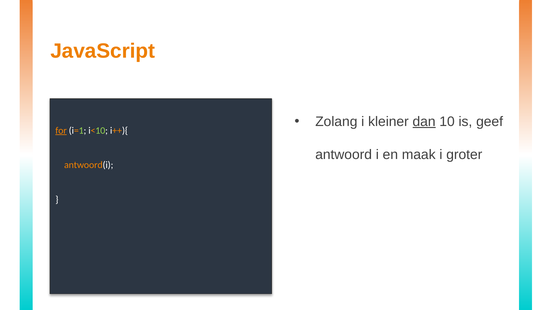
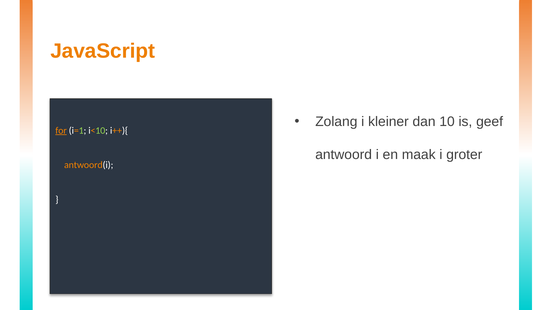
dan underline: present -> none (424, 122)
